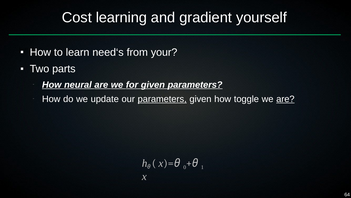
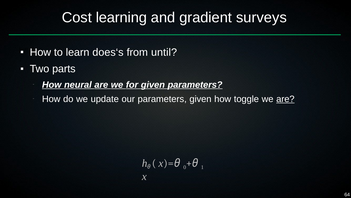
yourself: yourself -> surveys (261, 18)
need‘s: need‘s -> does‘s (108, 52)
your: your -> until (164, 52)
parameters underline: present -> none (162, 99)
